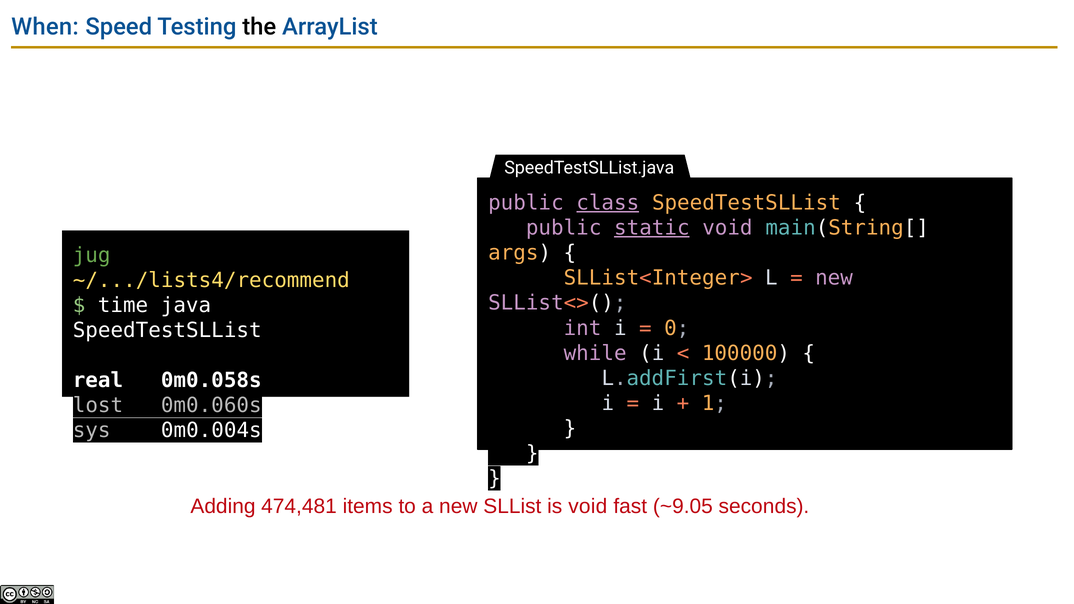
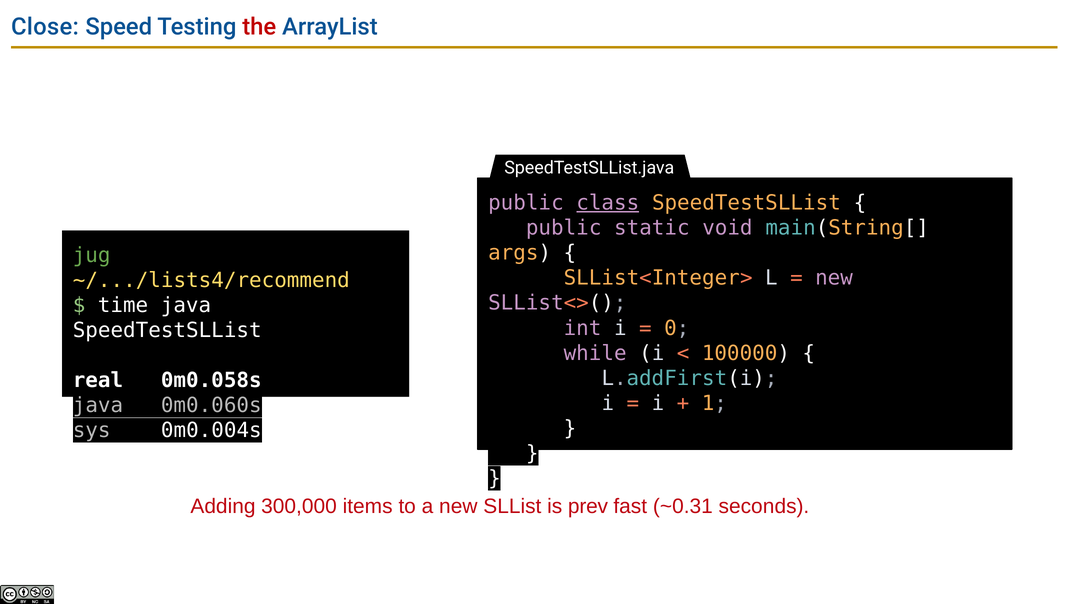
When: When -> Close (45, 27)
the colour: black -> red (259, 27)
static underline: present -> none (652, 228)
lost: lost -> java (98, 406)
474,481: 474,481 -> 300,000 (299, 507)
is void: void -> prev (588, 507)
~9.05: ~9.05 -> ~0.31 (683, 507)
